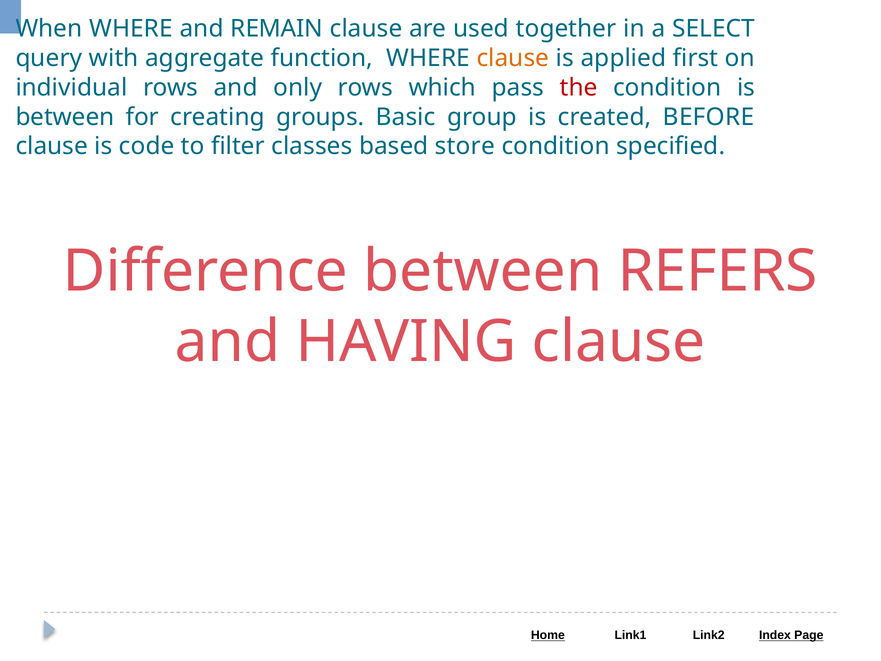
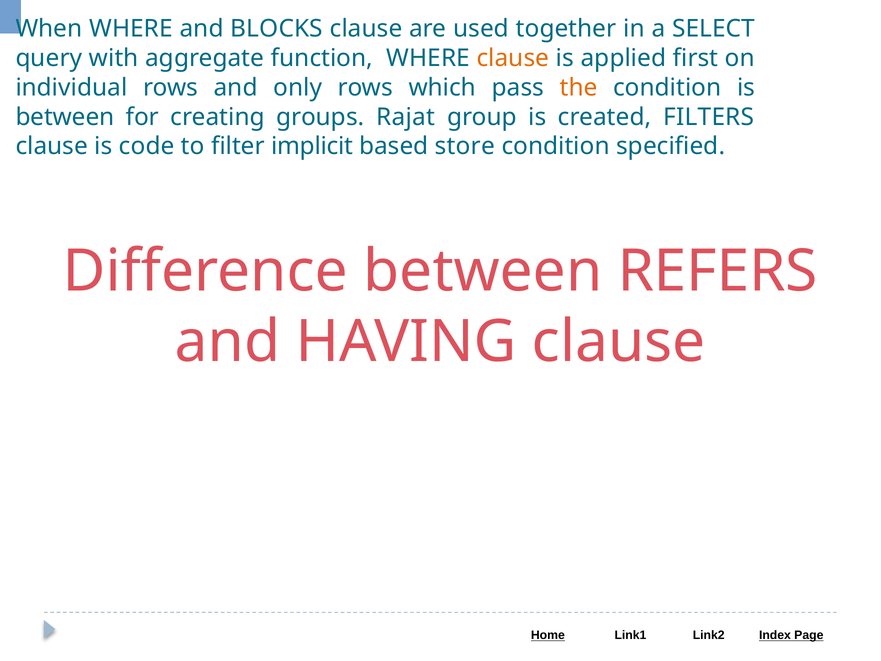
REMAIN: REMAIN -> BLOCKS (277, 29)
the colour: red -> orange (579, 88)
Basic: Basic -> Rajat (406, 117)
BEFORE: BEFORE -> FILTERS (709, 117)
classes: classes -> implicit (312, 146)
